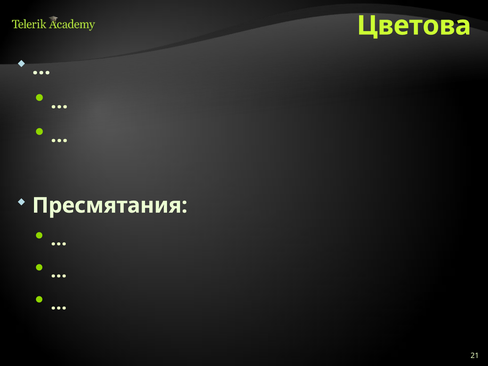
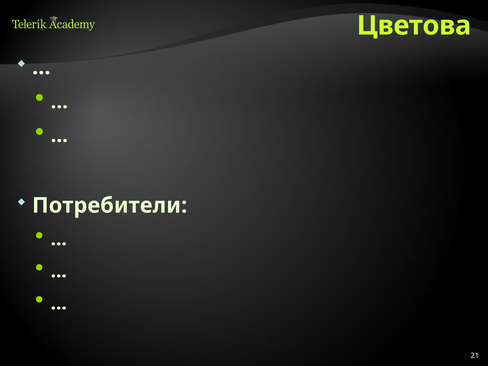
Пресмятания: Пресмятания -> Потребители (110, 205)
